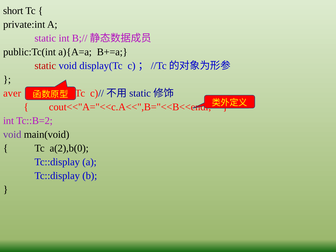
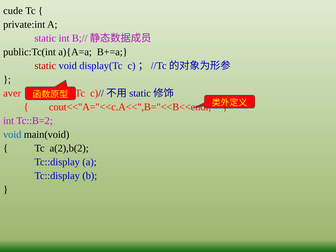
short: short -> cude (13, 11)
void colour: purple -> blue (12, 134)
a(2),b(0: a(2),b(0 -> a(2),b(2 (69, 148)
